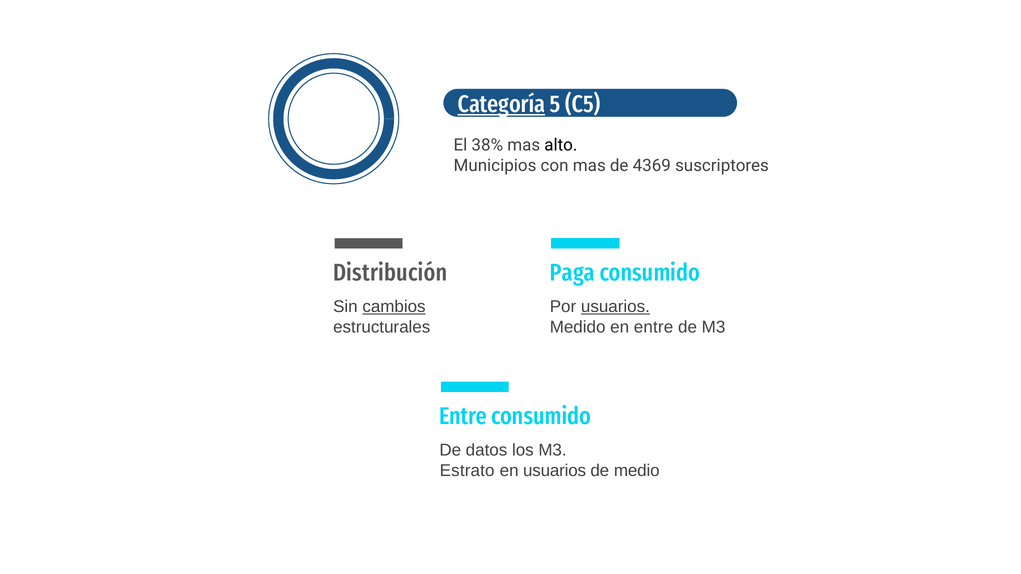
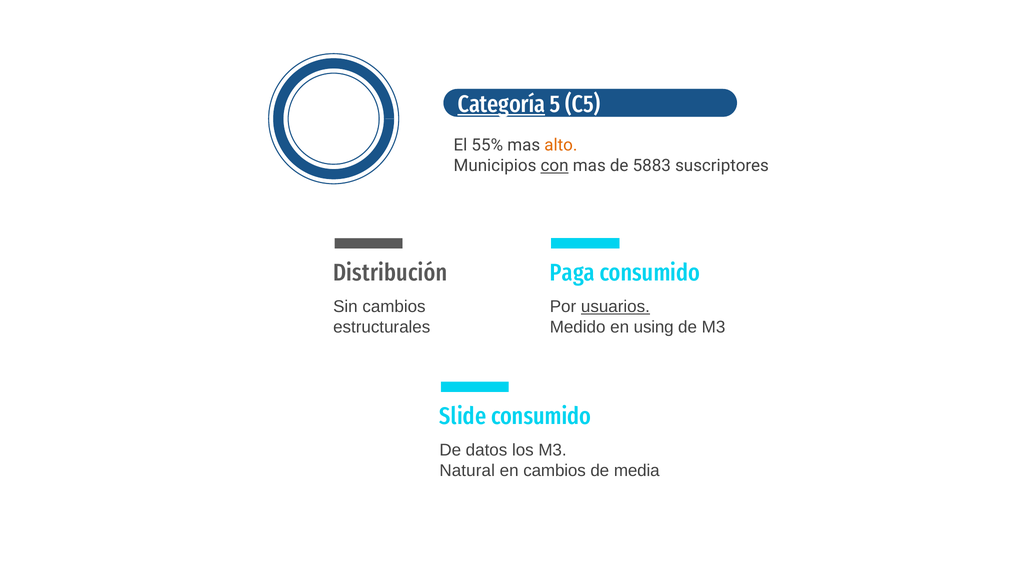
38%: 38% -> 55% (487, 145)
alto colour: black -> orange (561, 145)
con underline: none -> present (555, 166)
4369: 4369 -> 5883 (652, 166)
cambios underline: present -> none (394, 307)
en entre: entre -> using (654, 327)
Entre: Entre -> Slide (463, 417)
Estrato: Estrato -> Natural (467, 471)
en usuarios: usuarios -> cambios (555, 471)
medio: medio -> media (637, 471)
